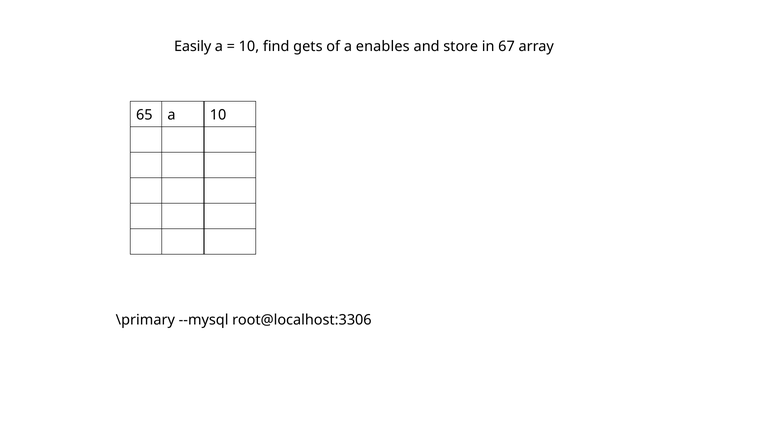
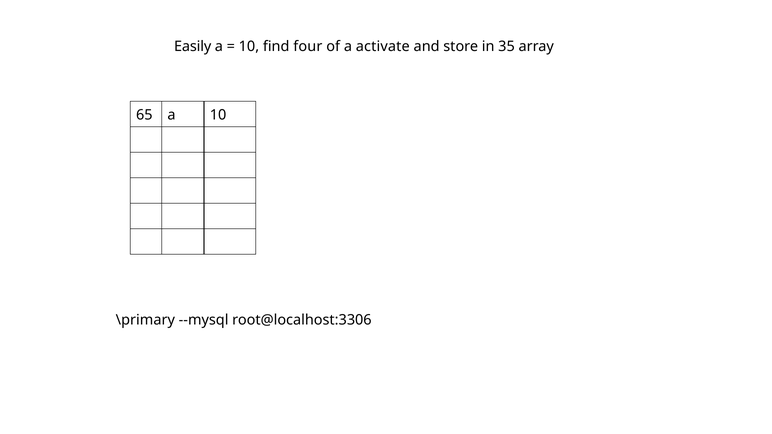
gets: gets -> four (308, 46)
enables: enables -> activate (383, 46)
67: 67 -> 35 (507, 46)
